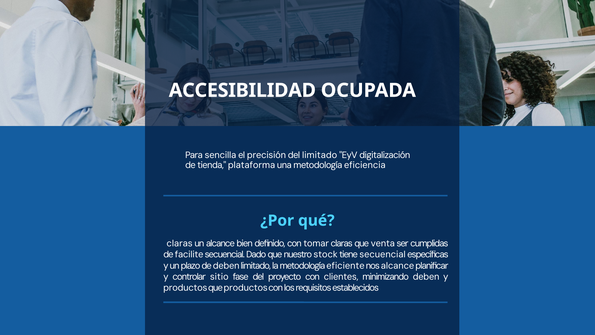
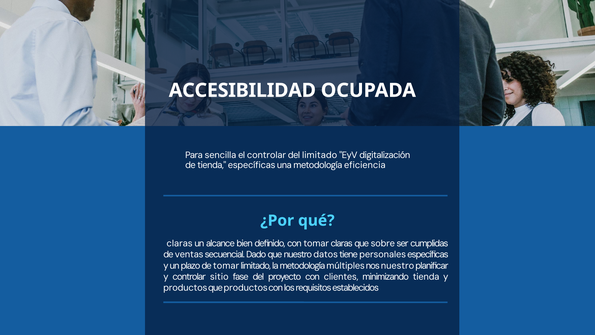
el precisión: precisión -> controlar (266, 155)
tienda plataforma: plataforma -> específicas (252, 165)
venta: venta -> sobre (383, 243)
facilite: facilite -> ventas (189, 254)
stock: stock -> datos (326, 254)
tiene secuencial: secuencial -> personales (383, 254)
de deben: deben -> tomar (226, 265)
eficiente: eficiente -> múltiples (346, 265)
nos alcance: alcance -> nuestro (398, 265)
minimizando deben: deben -> tienda (426, 277)
